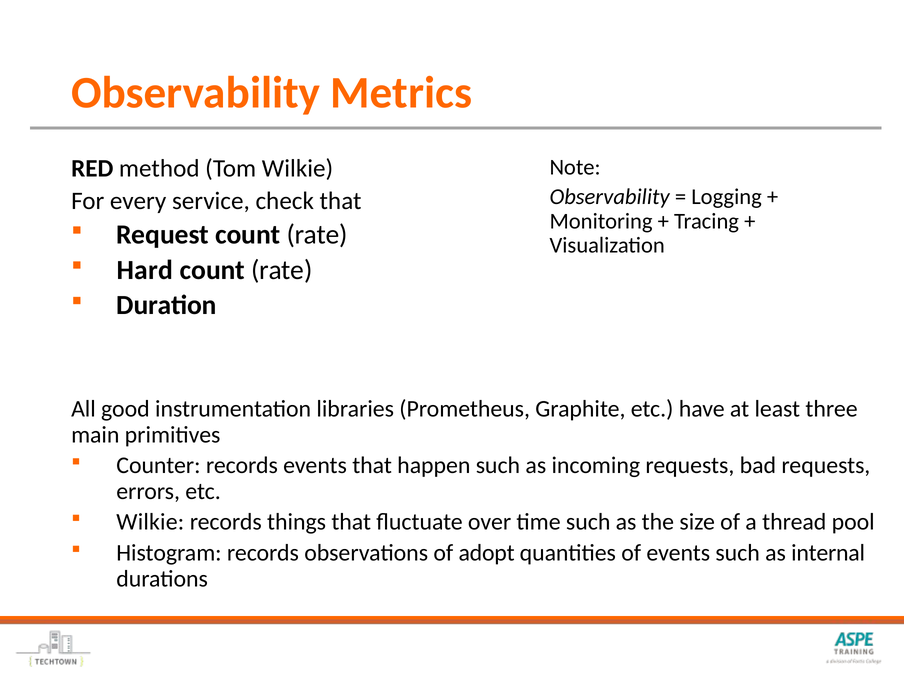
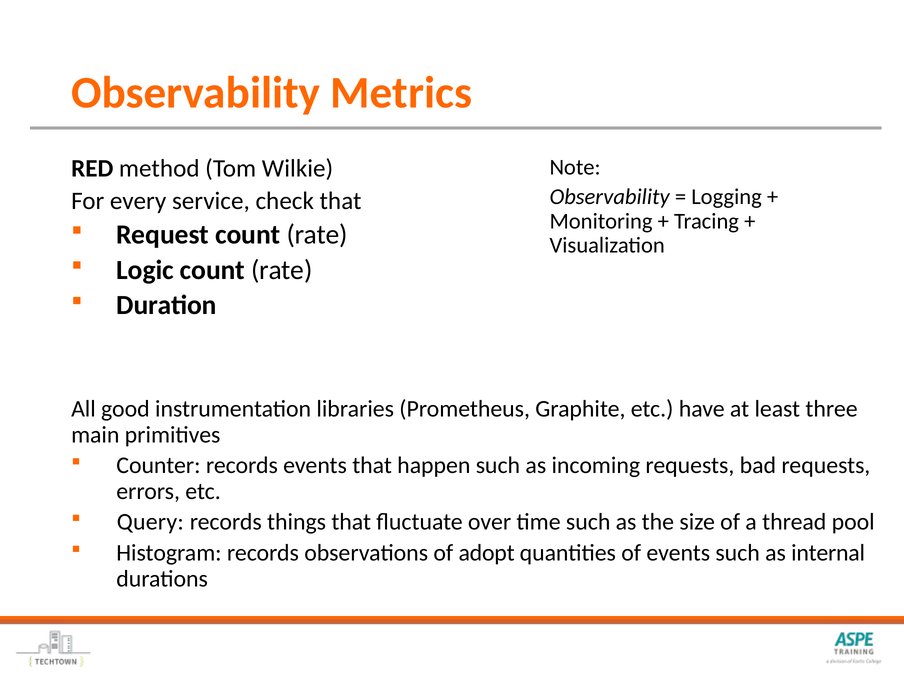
Hard: Hard -> Logic (145, 270)
Wilkie: Wilkie -> Query (150, 522)
